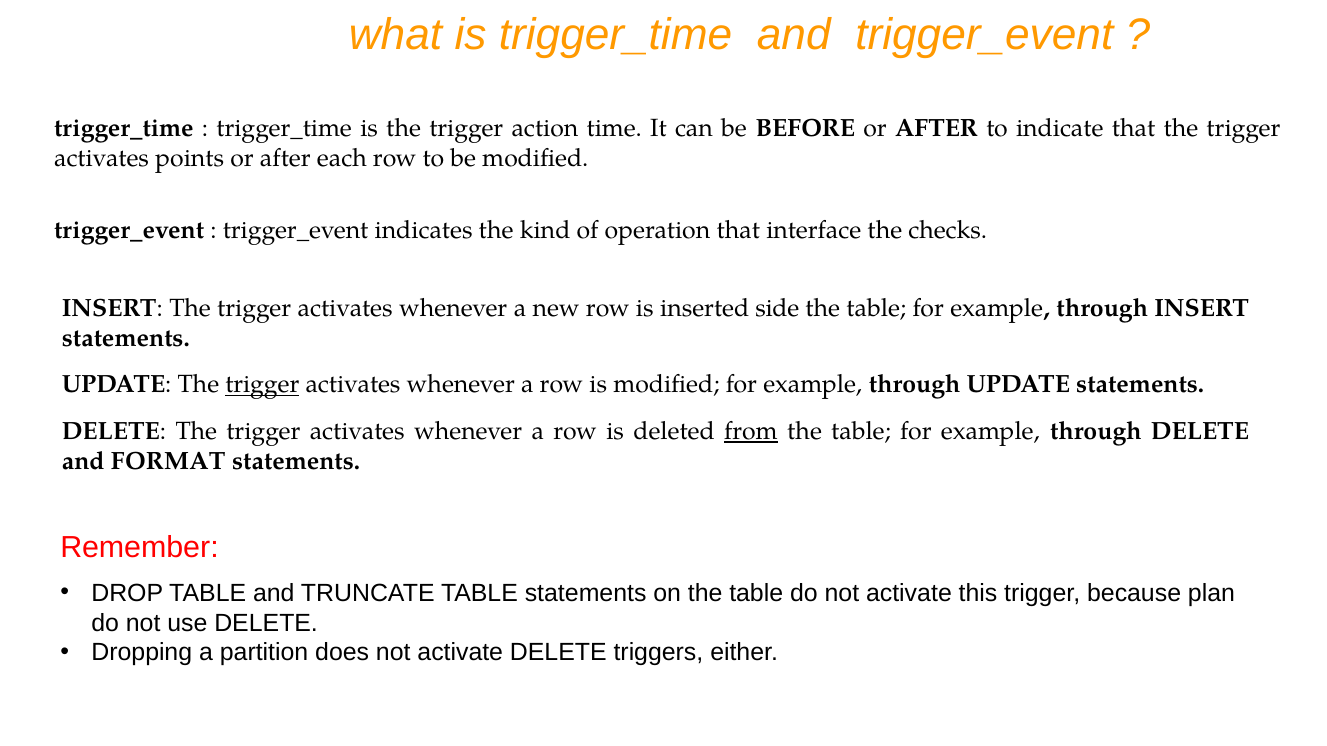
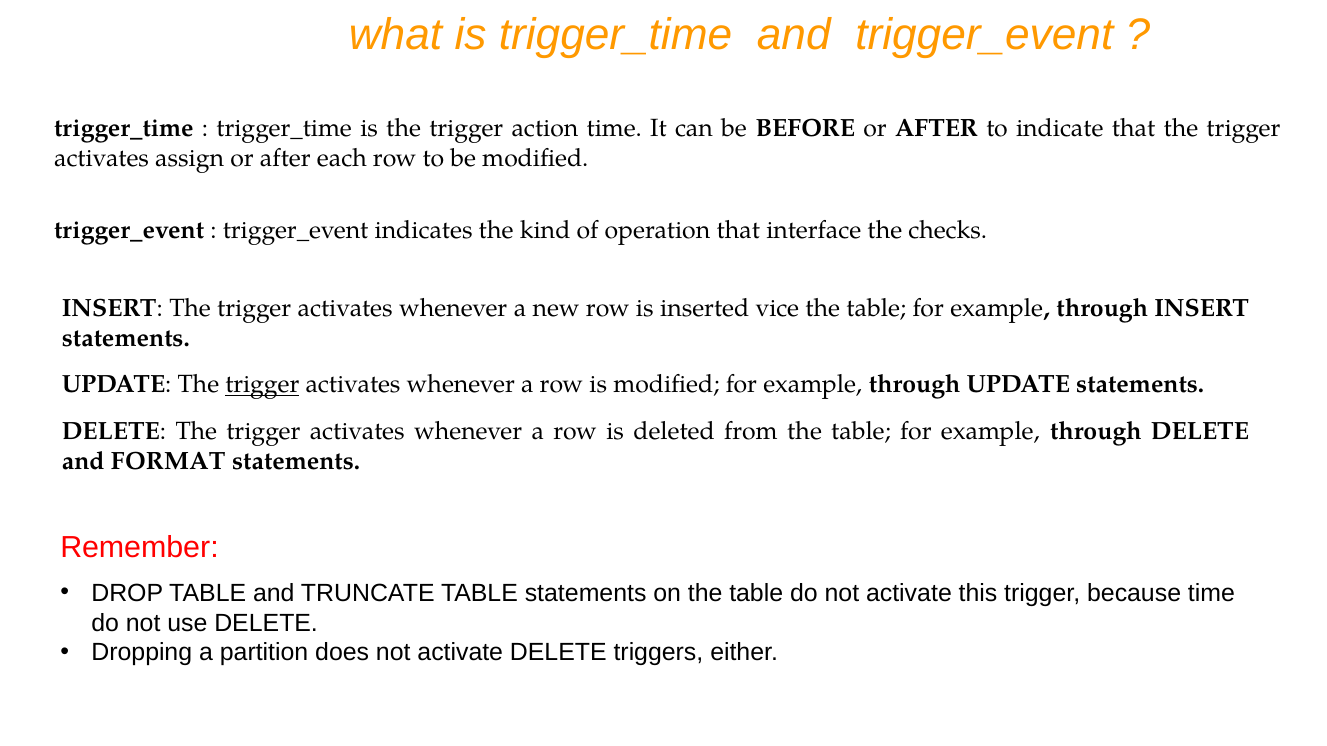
points: points -> assign (190, 158)
side: side -> vice (777, 309)
from underline: present -> none (751, 431)
because plan: plan -> time (1211, 593)
